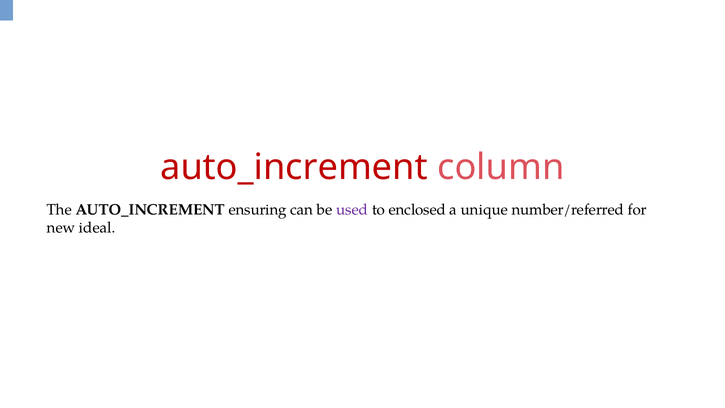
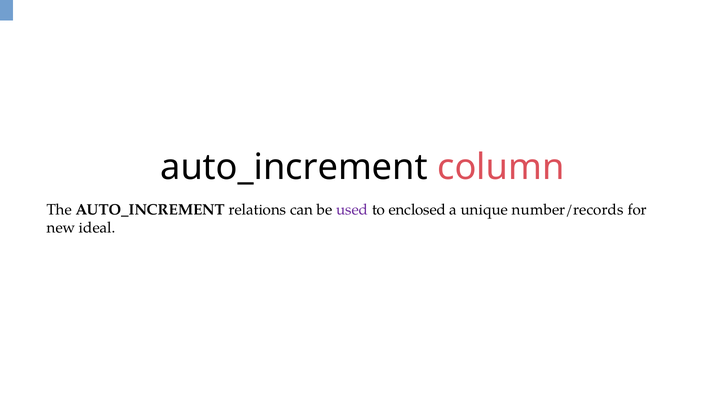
auto_increment colour: red -> black (294, 167)
ensuring: ensuring -> relations (258, 209)
number/referred: number/referred -> number/records (568, 209)
